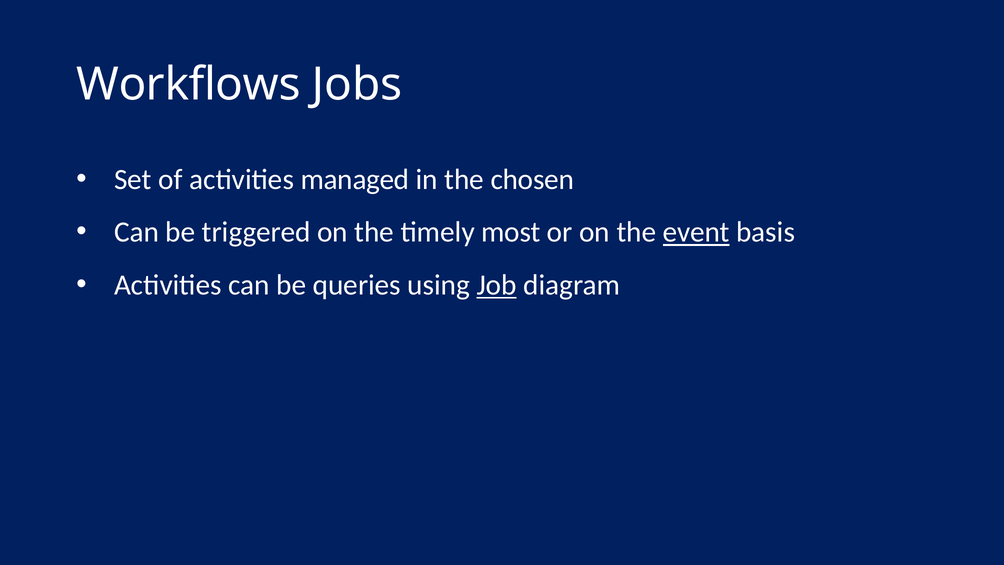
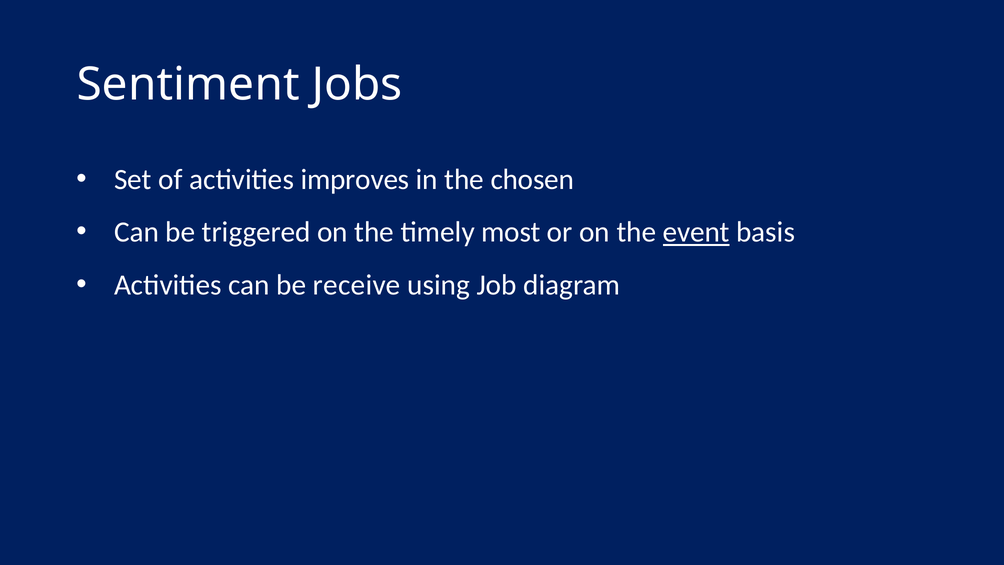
Workflows: Workflows -> Sentiment (188, 84)
managed: managed -> improves (355, 179)
queries: queries -> receive (357, 285)
Job underline: present -> none (497, 285)
